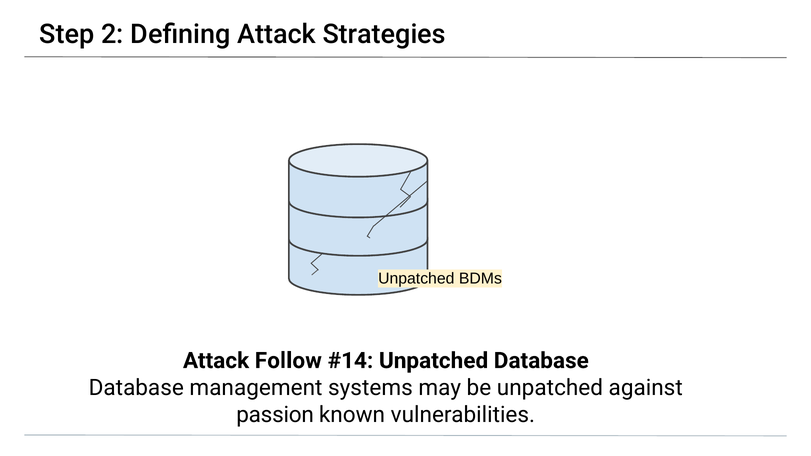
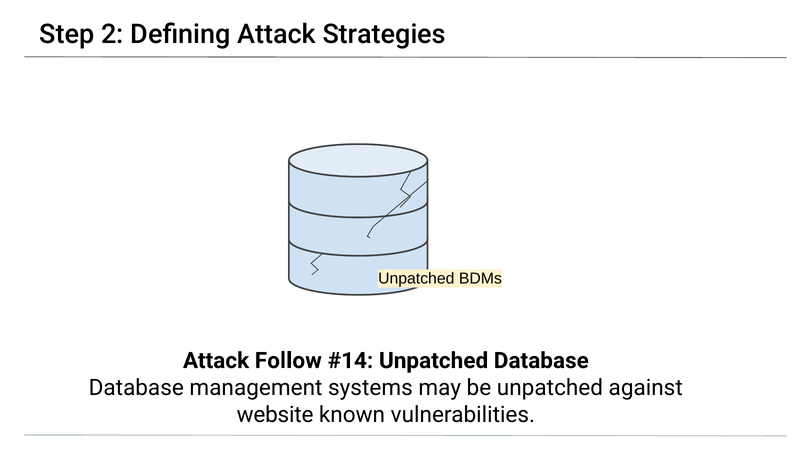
passion: passion -> website (275, 415)
